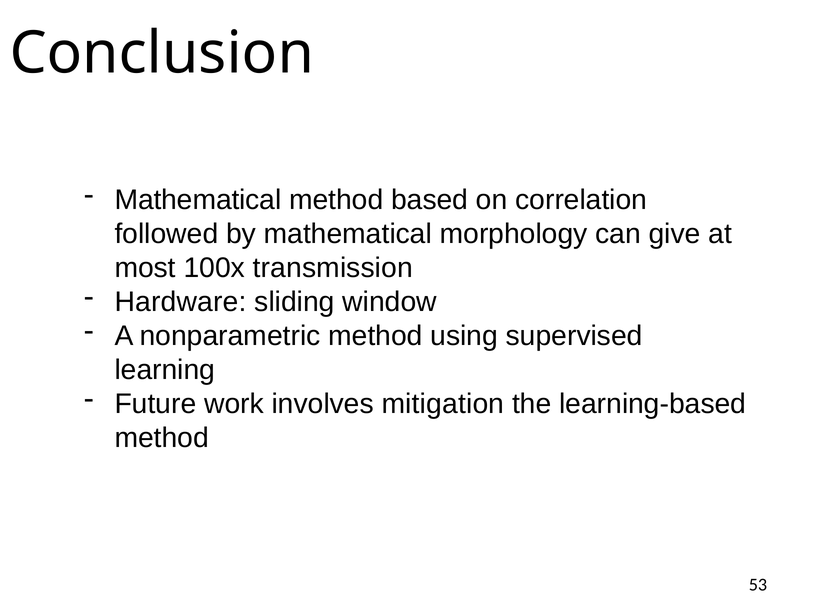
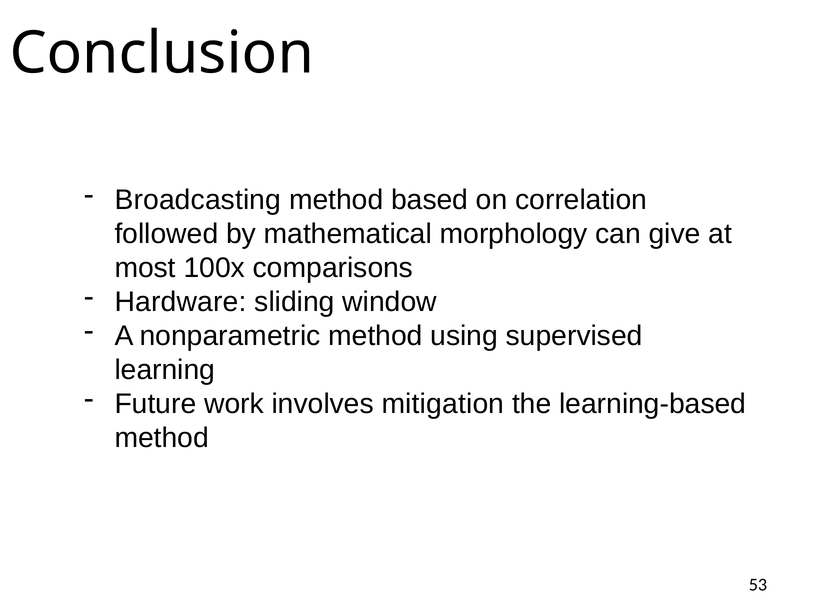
Mathematical: Mathematical -> Broadcasting (198, 200)
transmission: transmission -> comparisons (333, 268)
